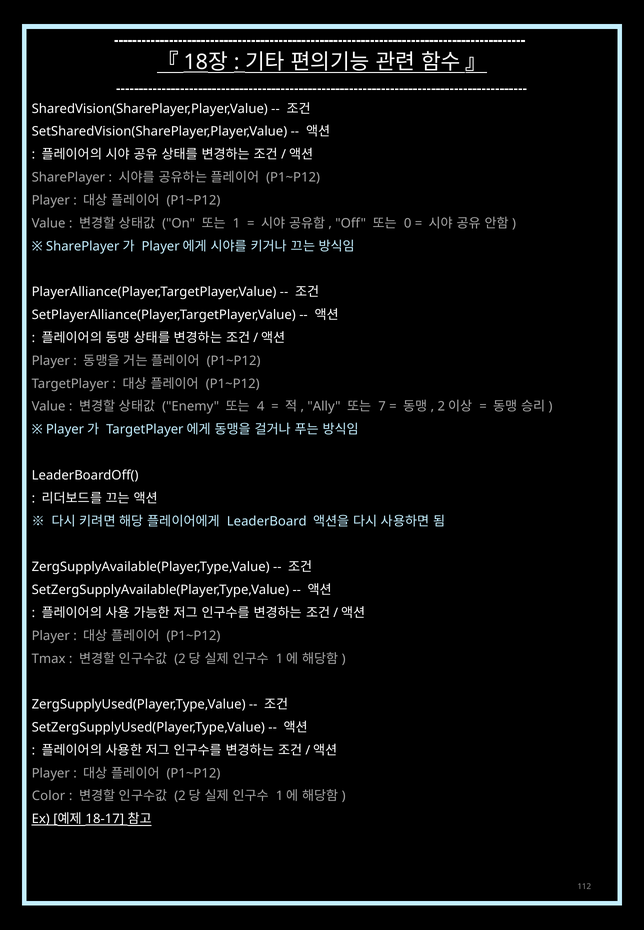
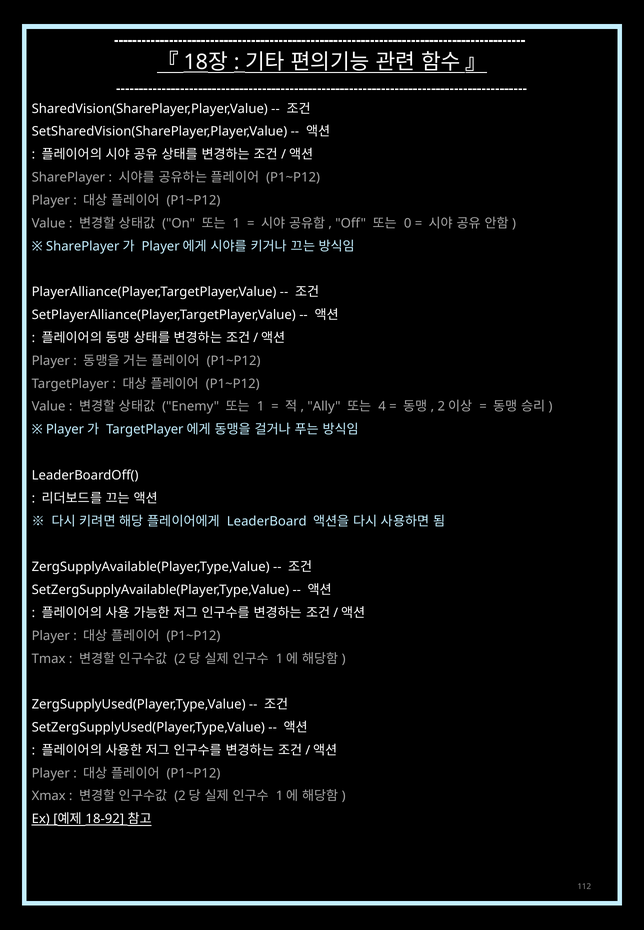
4: 4 -> 1 (261, 407)
7: 7 -> 4 (382, 407)
Color: Color -> Xmax (49, 796)
18-17: 18-17 -> 18-92 (105, 819)
